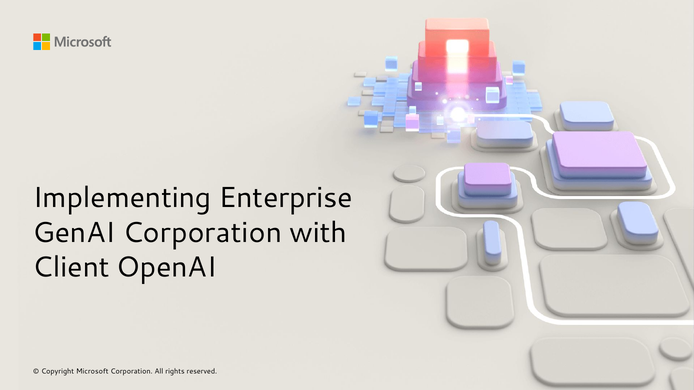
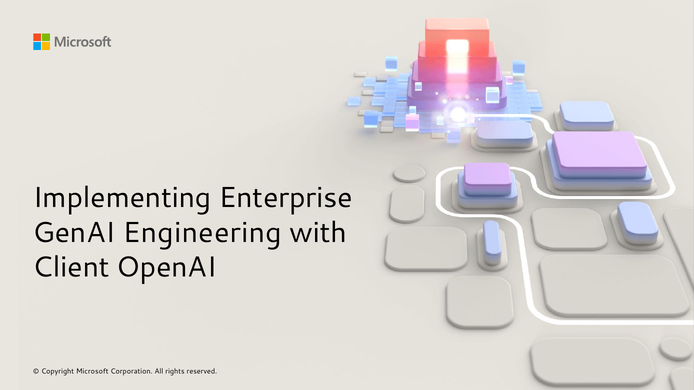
GenAI Corporation: Corporation -> Engineering (202, 233)
